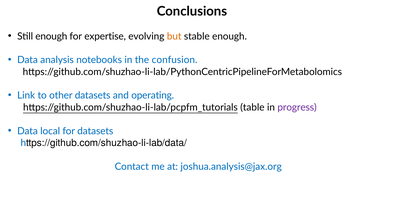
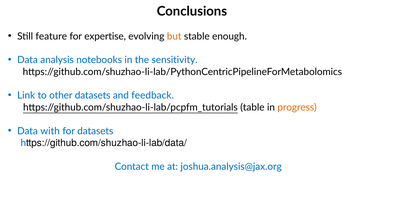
Still enough: enough -> feature (51, 36)
confusion: confusion -> sensitivity (175, 60)
operating: operating -> feedback (153, 95)
progress colour: purple -> orange (297, 107)
local: local -> with (50, 131)
